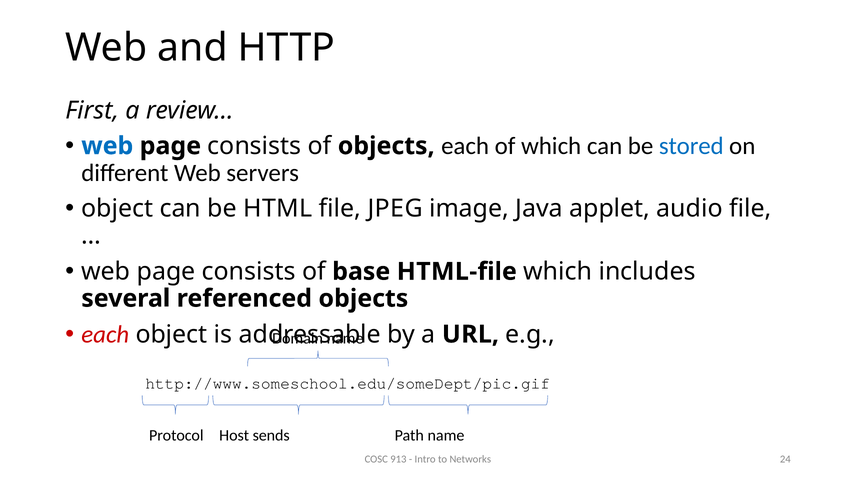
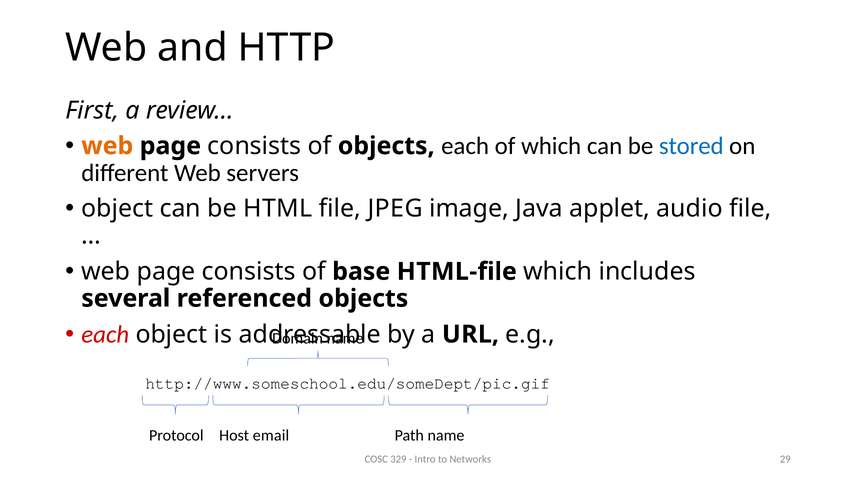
web colour: blue -> orange (107, 146)
sends: sends -> email (271, 436)
913: 913 -> 329 (398, 460)
24: 24 -> 29 (785, 460)
